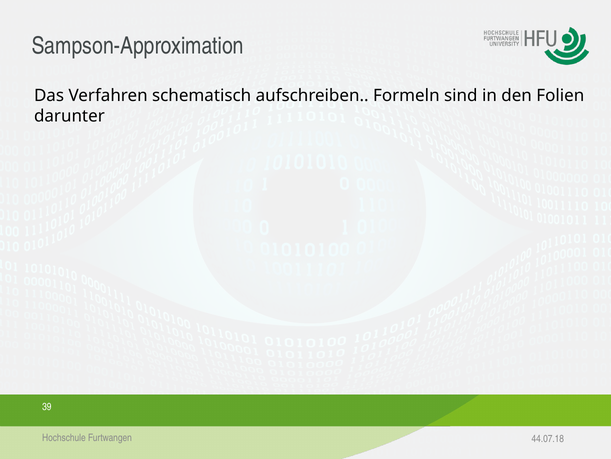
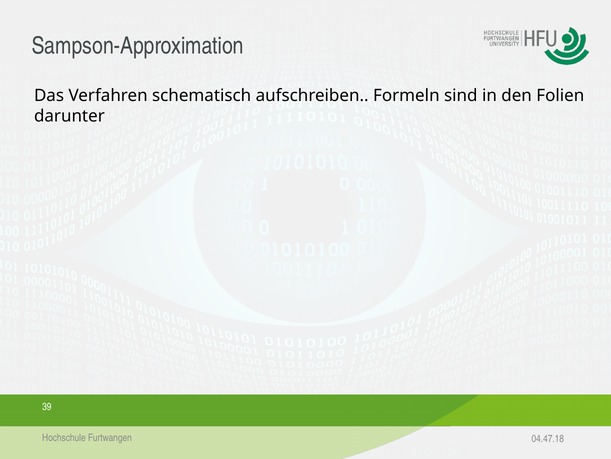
44.07.18: 44.07.18 -> 04.47.18 (548, 438)
